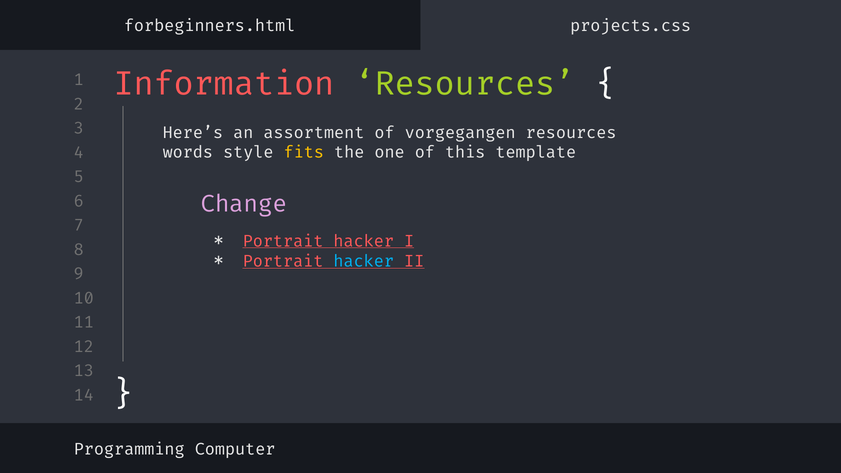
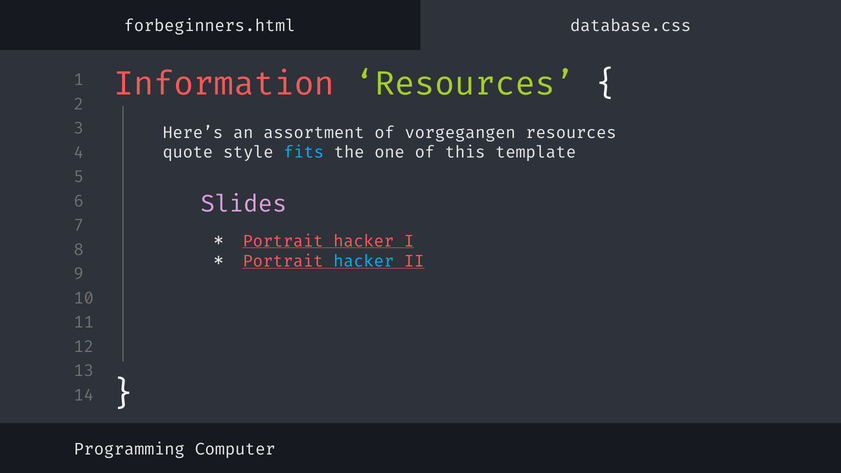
projects.css: projects.css -> database.css (631, 26)
words: words -> quote (188, 153)
fits colour: yellow -> light blue (304, 153)
Change: Change -> Slides (251, 204)
